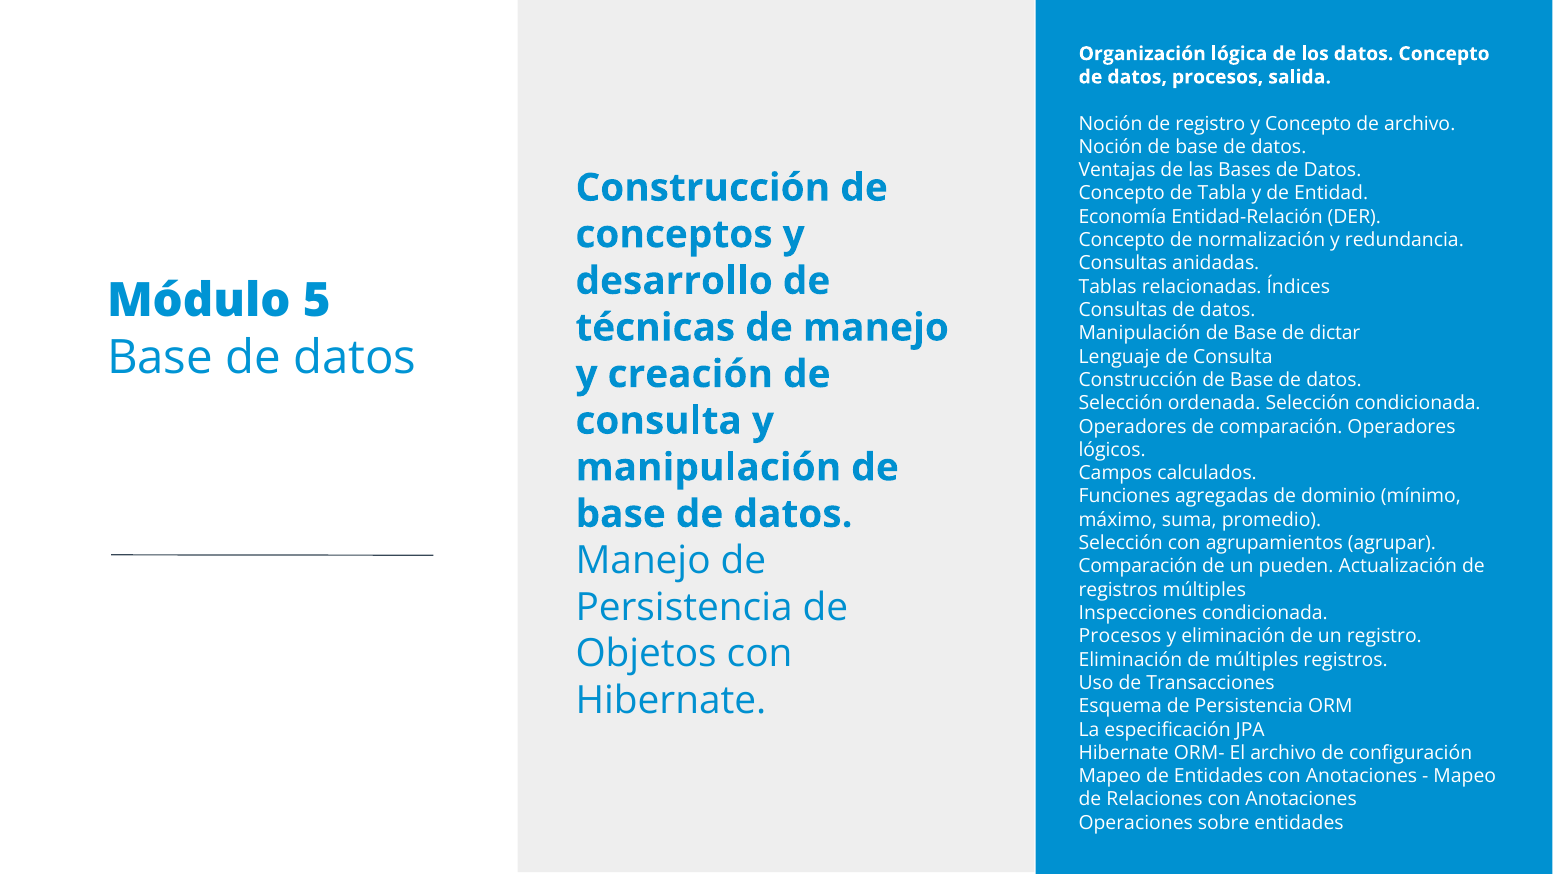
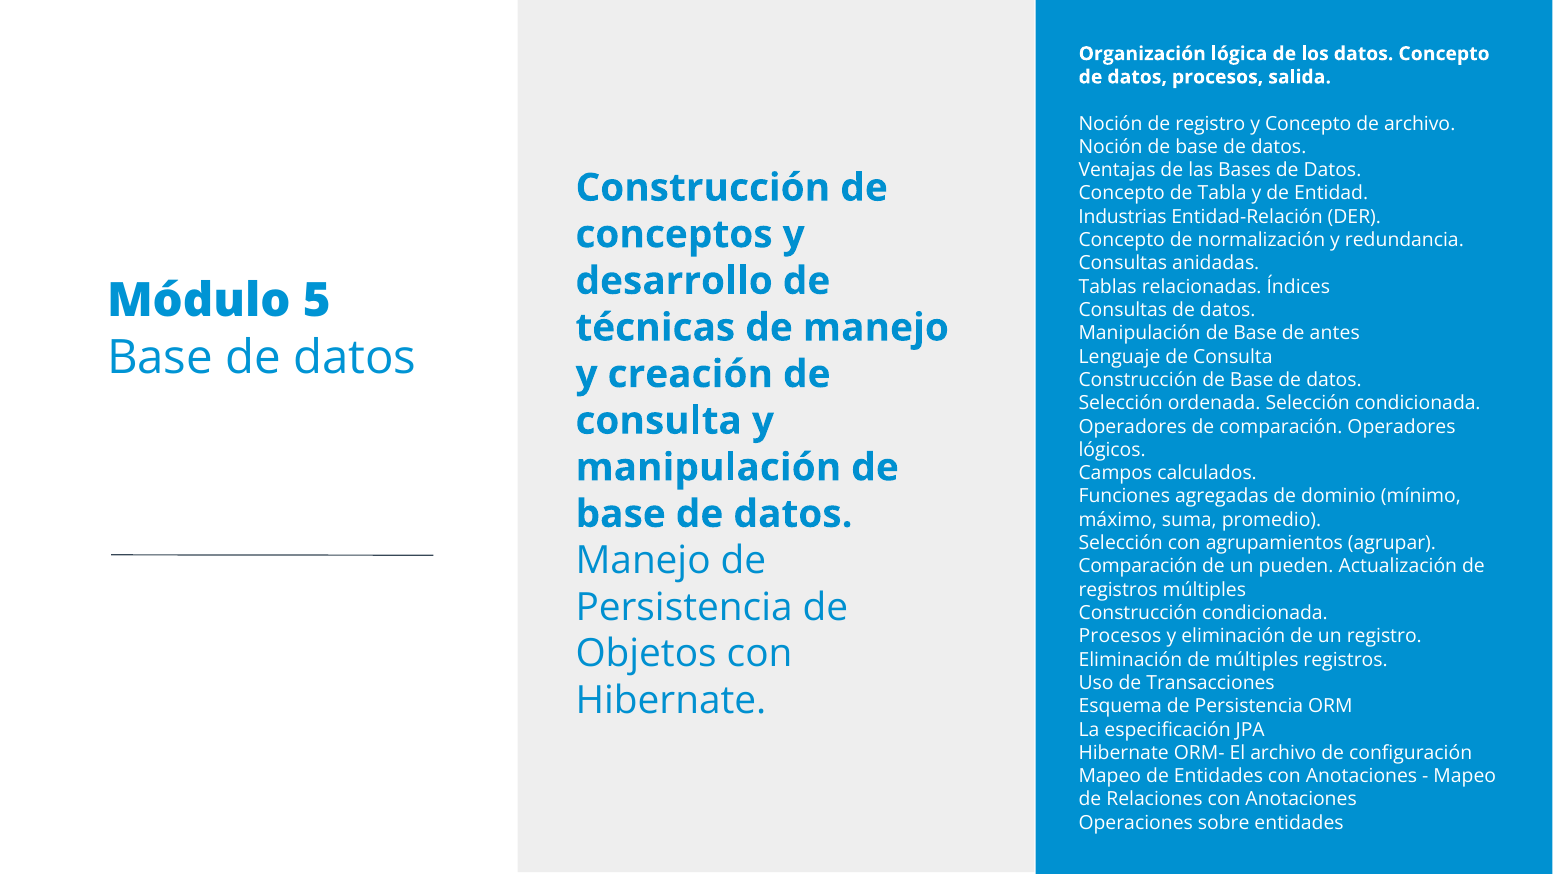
Economía: Economía -> Industrias (1122, 217)
dictar: dictar -> antes (1335, 333)
Inspecciones: Inspecciones -> Construcción (1138, 613)
